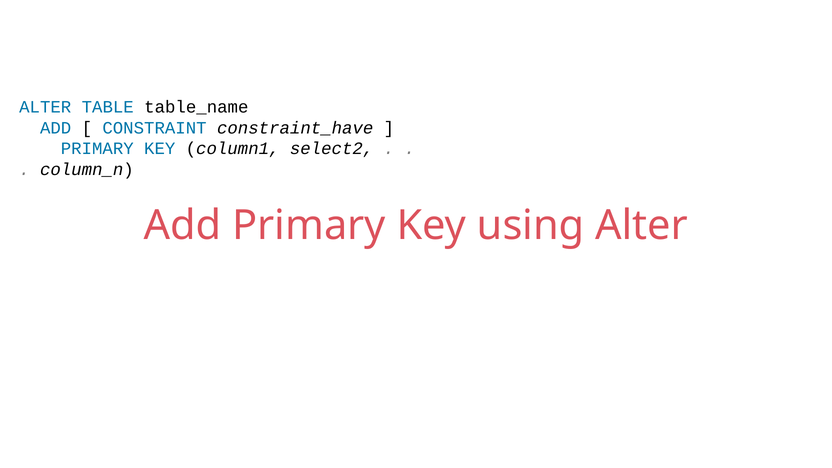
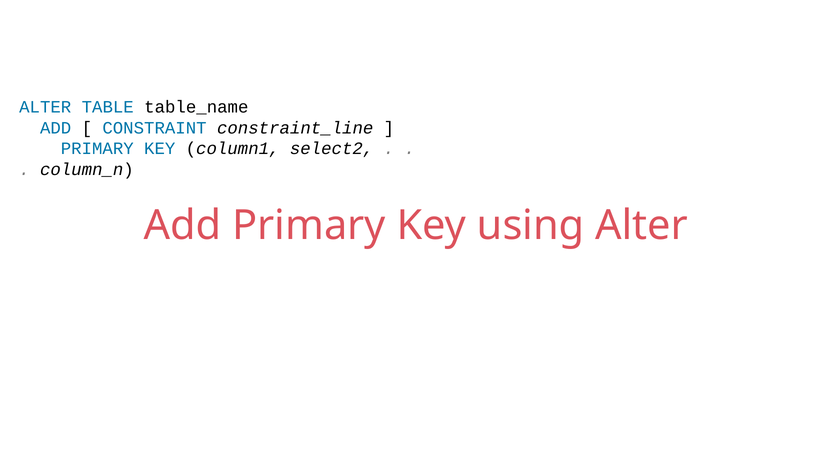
constraint_have: constraint_have -> constraint_line (295, 128)
